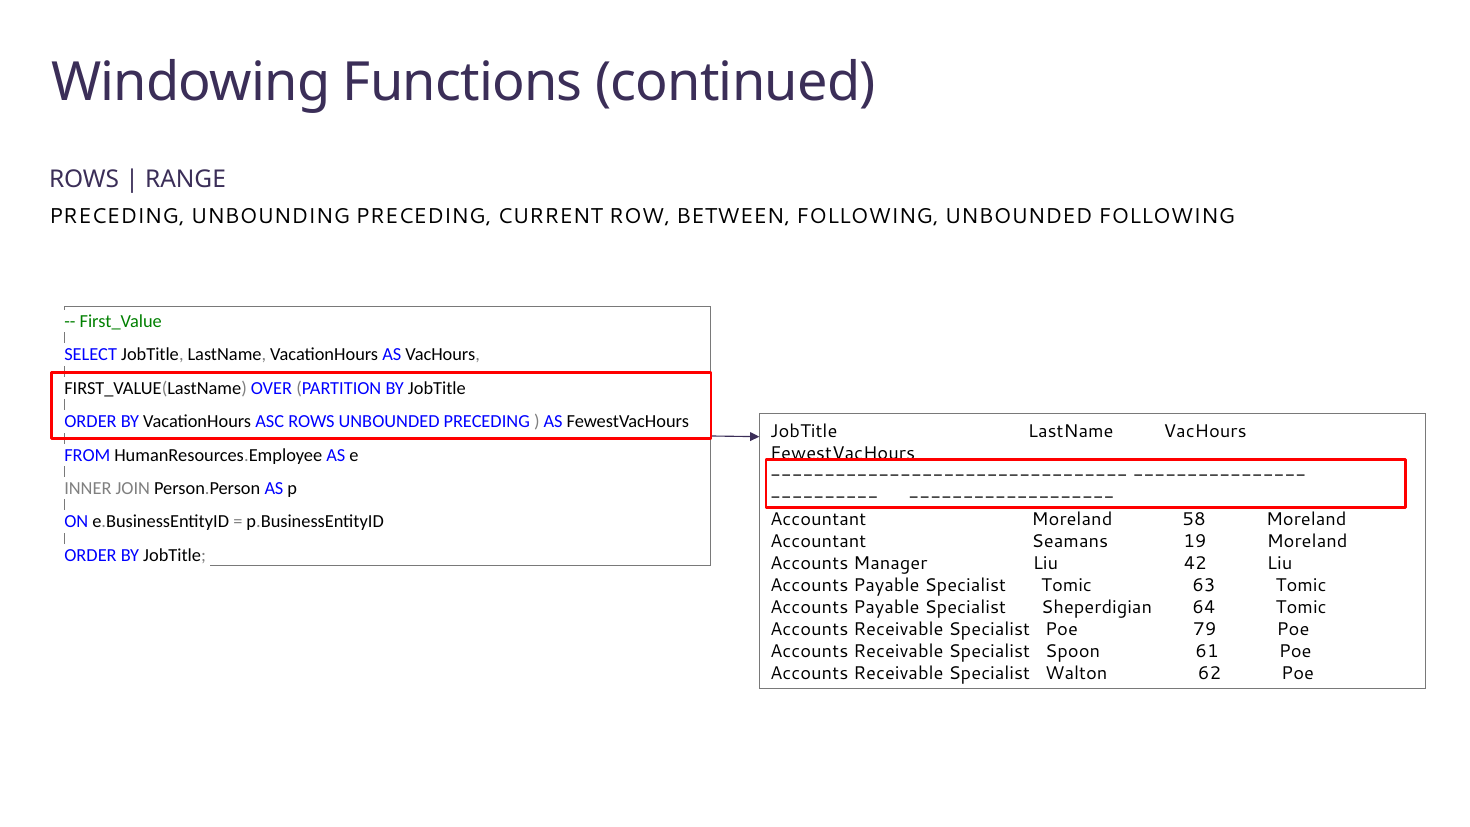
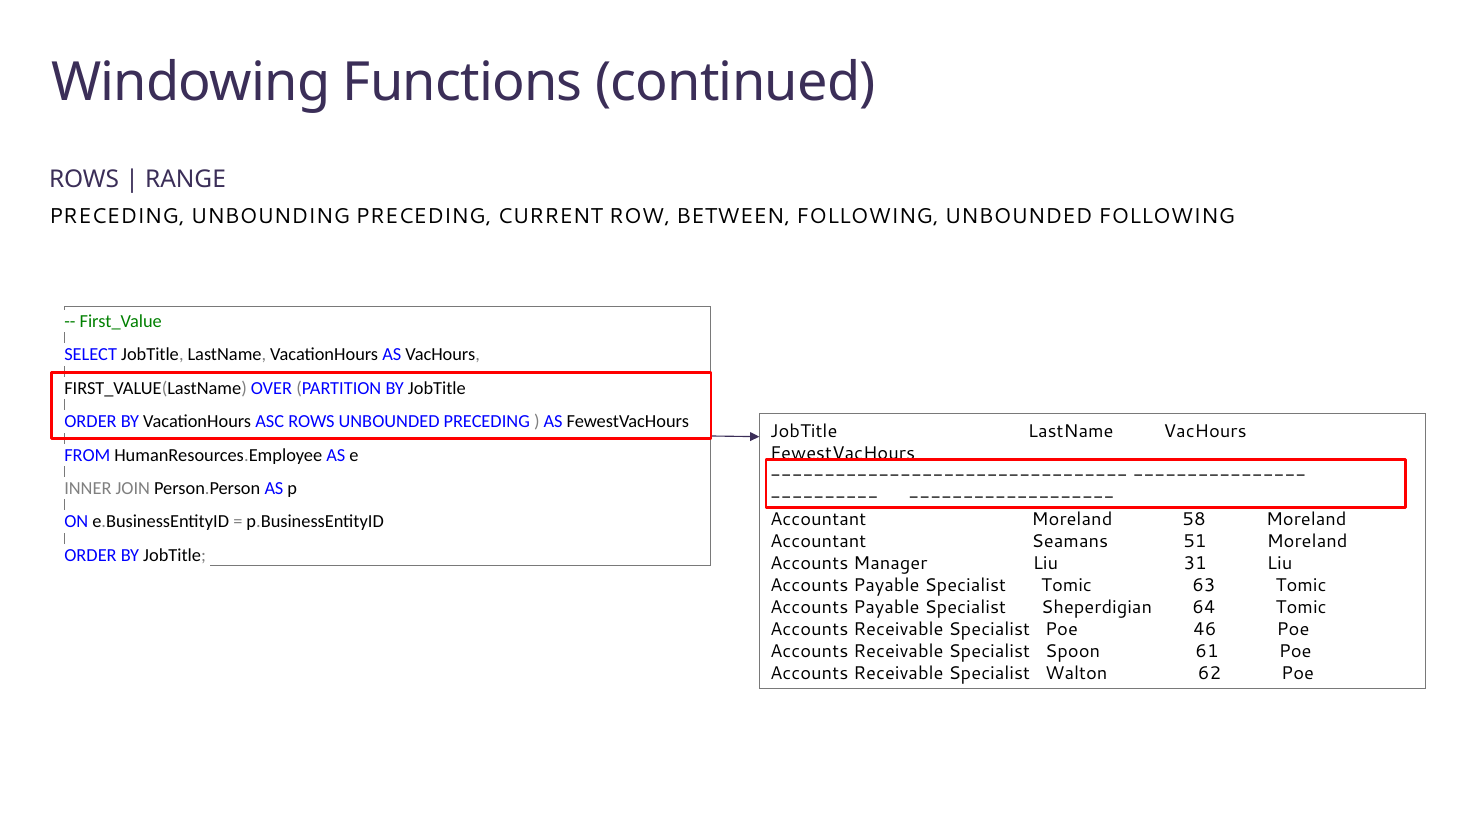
19: 19 -> 51 (1195, 541)
42: 42 -> 31 (1195, 563)
79: 79 -> 46 (1205, 630)
